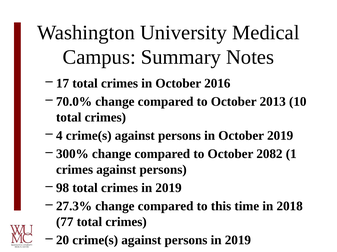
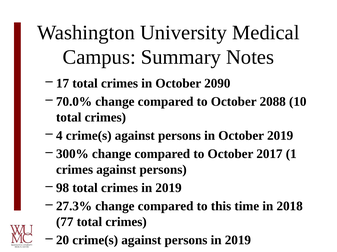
2016: 2016 -> 2090 (217, 83)
2013: 2013 -> 2088 (273, 102)
2082: 2082 -> 2017 (269, 154)
